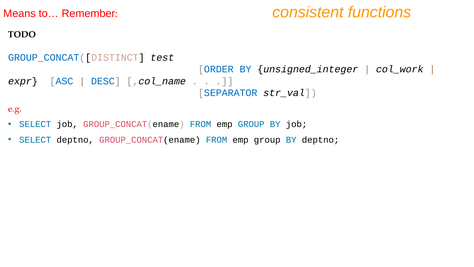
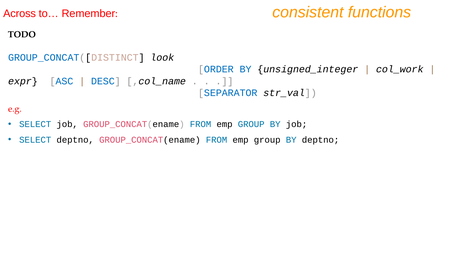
Means: Means -> Across (20, 14)
test: test -> look (162, 57)
